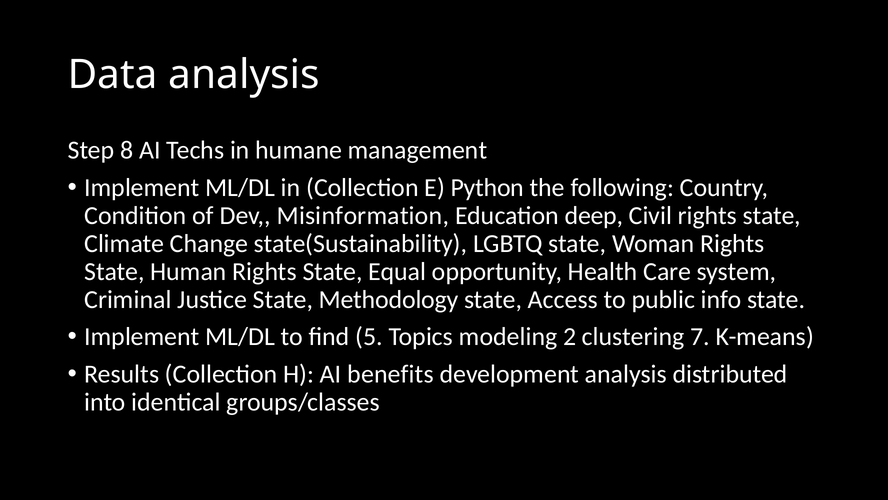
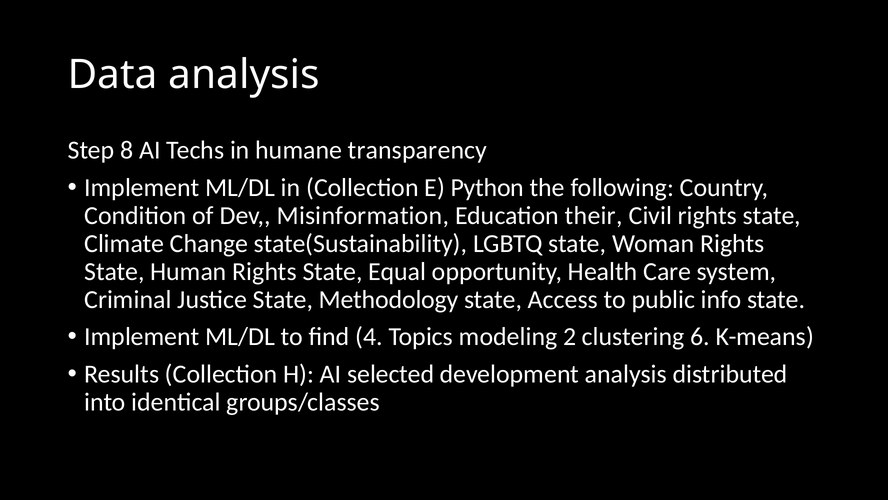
management: management -> transparency (417, 150)
deep: deep -> their (594, 215)
5: 5 -> 4 (369, 337)
7: 7 -> 6 (700, 337)
benefits: benefits -> selected (391, 374)
